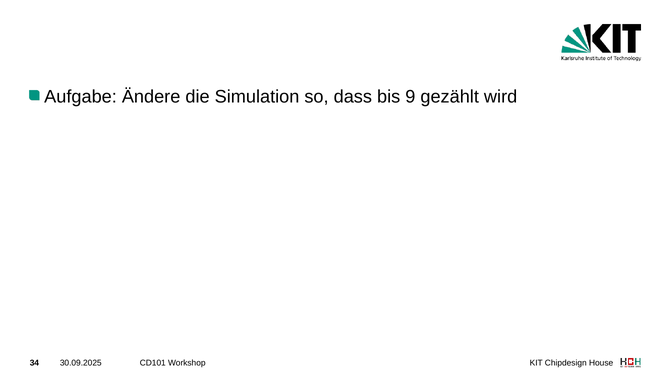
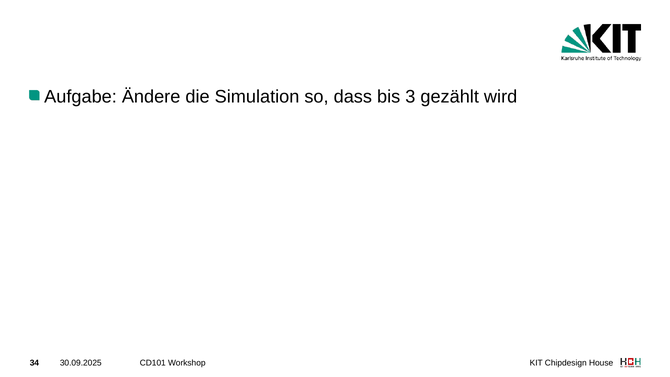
9: 9 -> 3 (410, 97)
